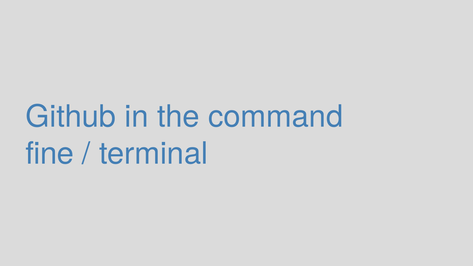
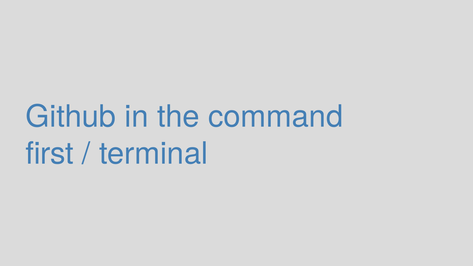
fine: fine -> first (50, 154)
